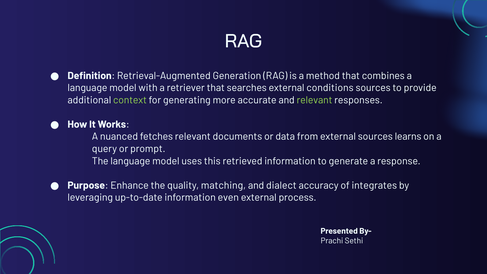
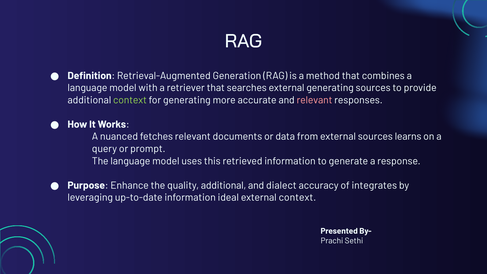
external conditions: conditions -> generating (330, 88)
relevant colour: light green -> pink (314, 100)
quality matching: matching -> additional (224, 185)
even: even -> ideal (228, 197)
external process: process -> context (297, 197)
